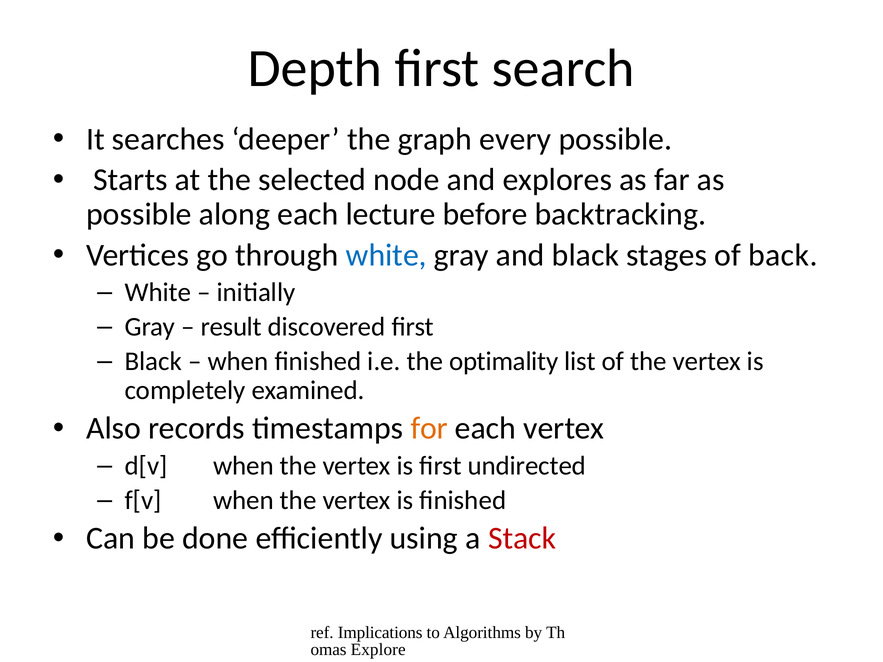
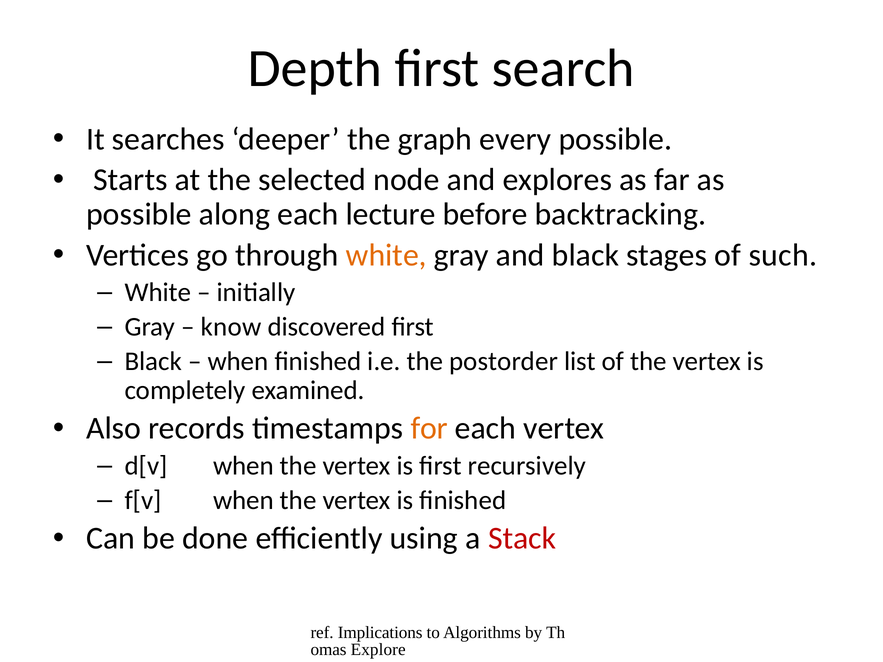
white colour: blue -> orange (386, 255)
back: back -> such (783, 255)
result: result -> know (231, 327)
optimality: optimality -> postorder (504, 361)
undirected: undirected -> recursively (527, 466)
